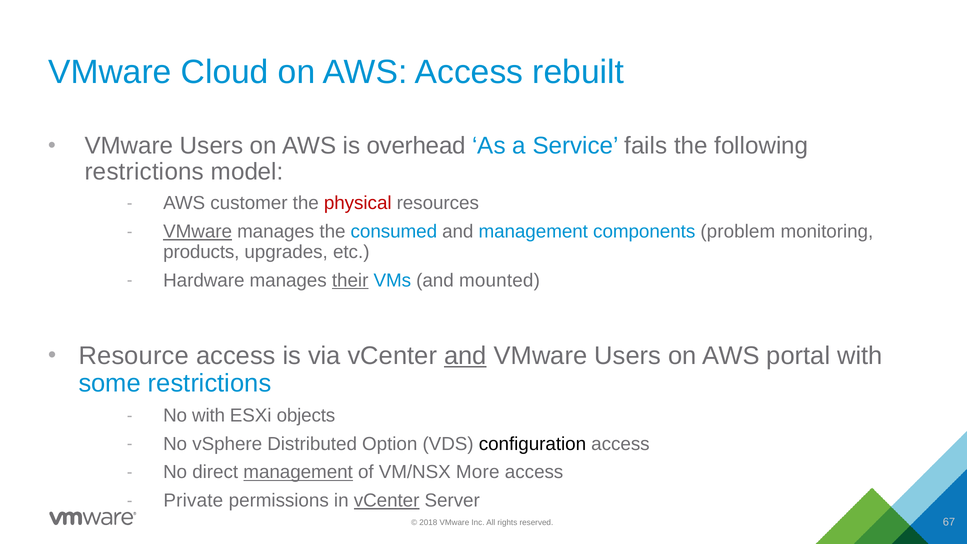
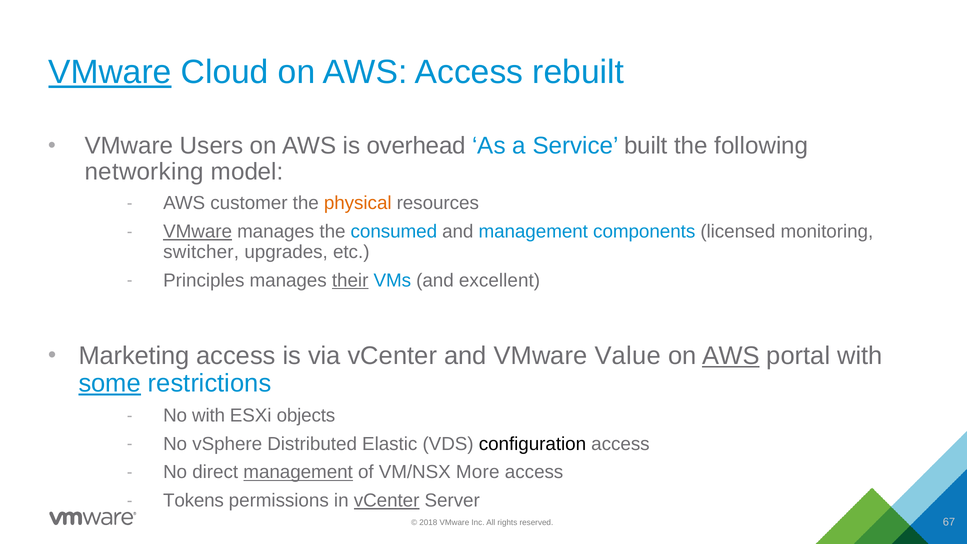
VMware underline: none -> present (110, 72)
fails: fails -> built (646, 146)
restrictions: restrictions -> networking (144, 172)
physical colour: red -> orange (358, 203)
problem: problem -> licensed (738, 232)
products: products -> switcher (201, 252)
Hardware: Hardware -> Principles (204, 280)
mounted: mounted -> excellent (500, 280)
Resource: Resource -> Marketing (134, 356)
and underline: present -> none (465, 356)
Users: Users -> Value (628, 356)
AWS underline: none -> present (731, 356)
some underline: none -> present (110, 384)
Option: Option -> Elastic (390, 444)
Private: Private -> Tokens (193, 501)
